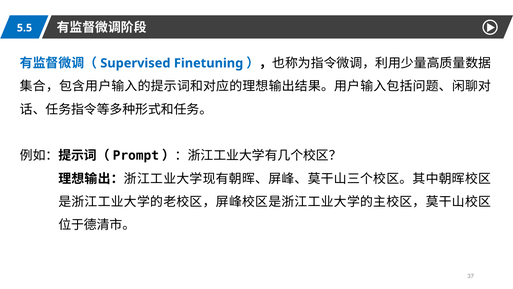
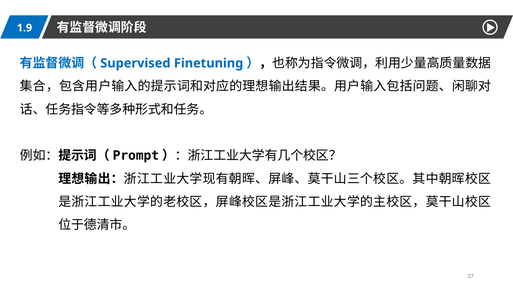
5.5: 5.5 -> 1.9 (24, 28)
